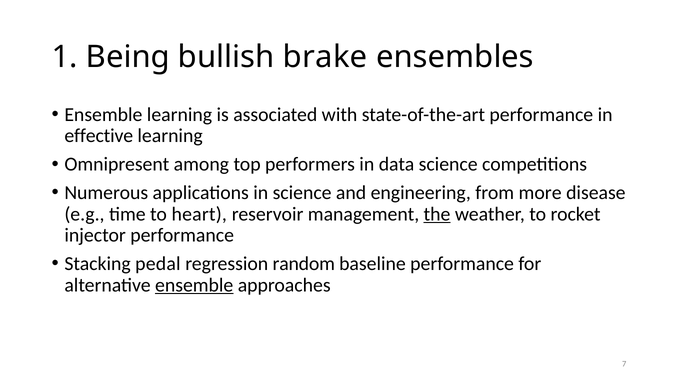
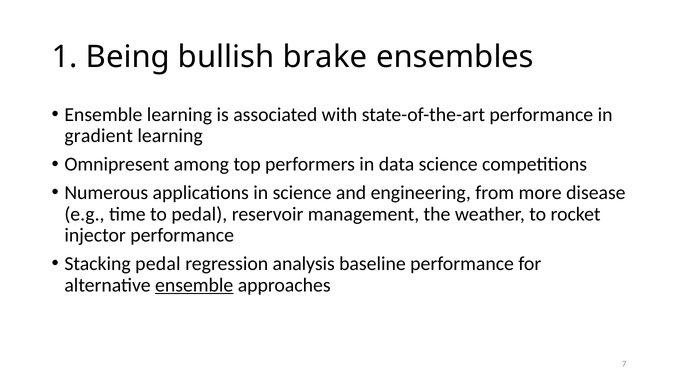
effective: effective -> gradient (99, 136)
to heart: heart -> pedal (199, 214)
the underline: present -> none (437, 214)
random: random -> analysis (304, 264)
